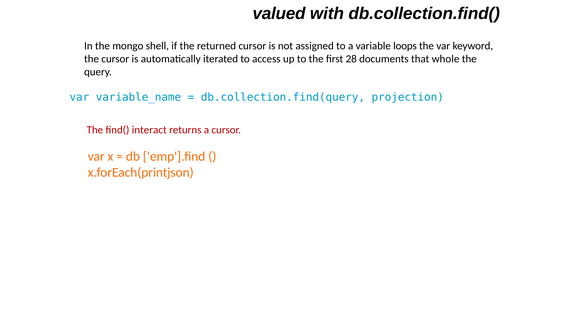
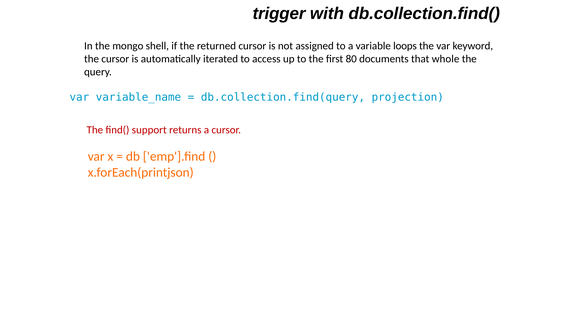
valued: valued -> trigger (279, 14)
28: 28 -> 80 (351, 59)
interact: interact -> support (149, 130)
